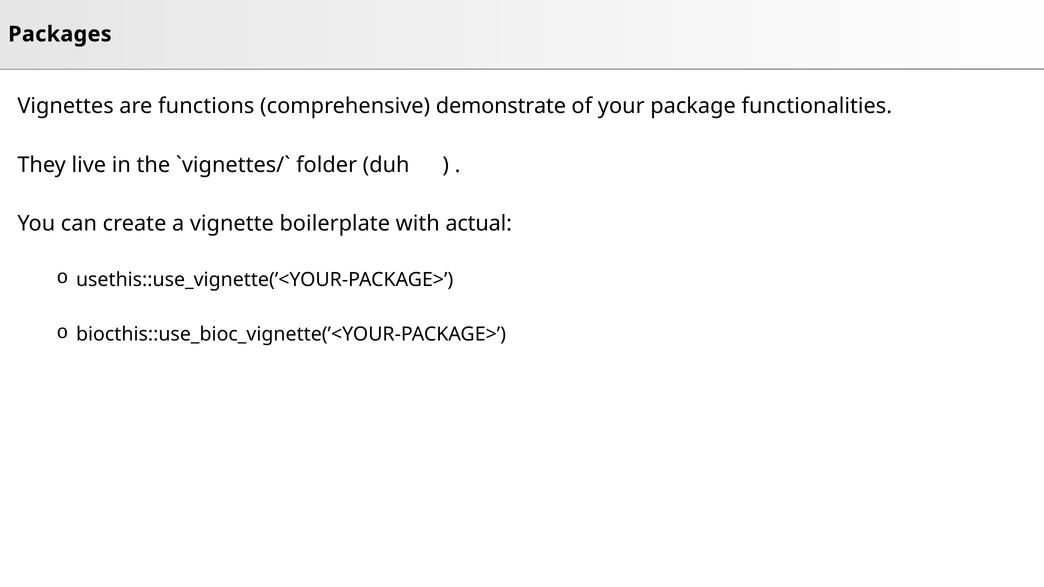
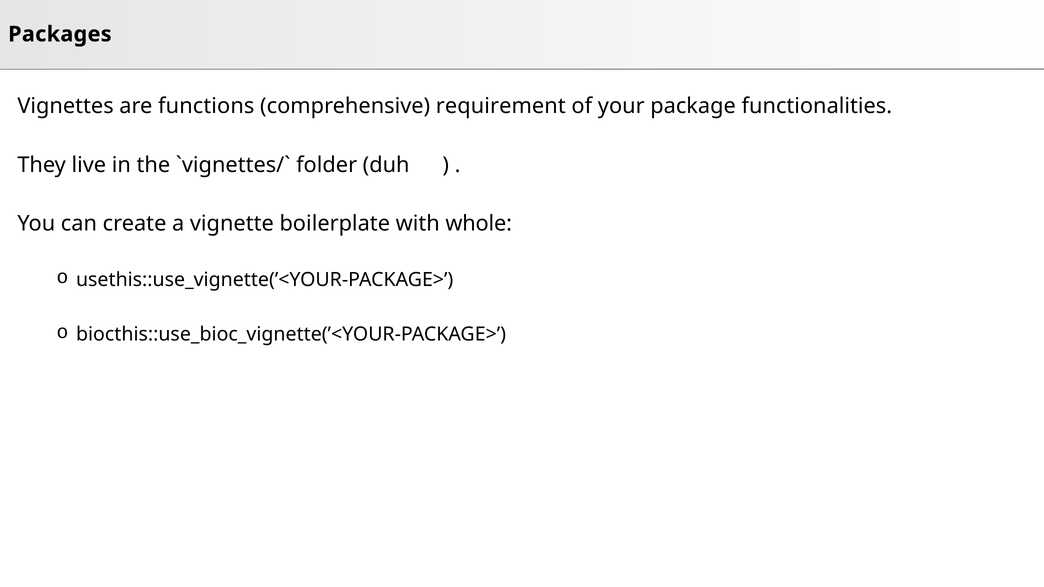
demonstrate: demonstrate -> requirement (501, 106)
actual: actual -> whole (479, 224)
